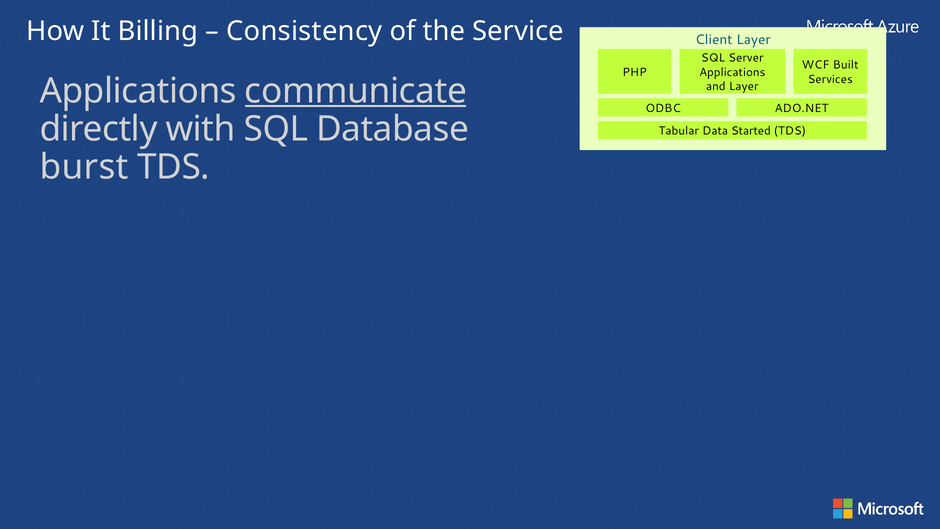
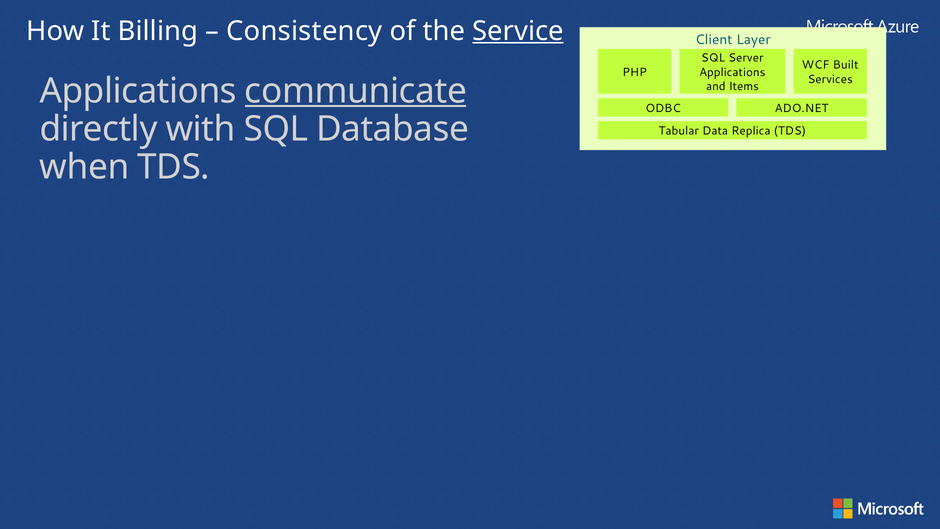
Service underline: none -> present (518, 31)
and Layer: Layer -> Items (744, 86)
Started: Started -> Replica (751, 131)
burst: burst -> when (85, 167)
